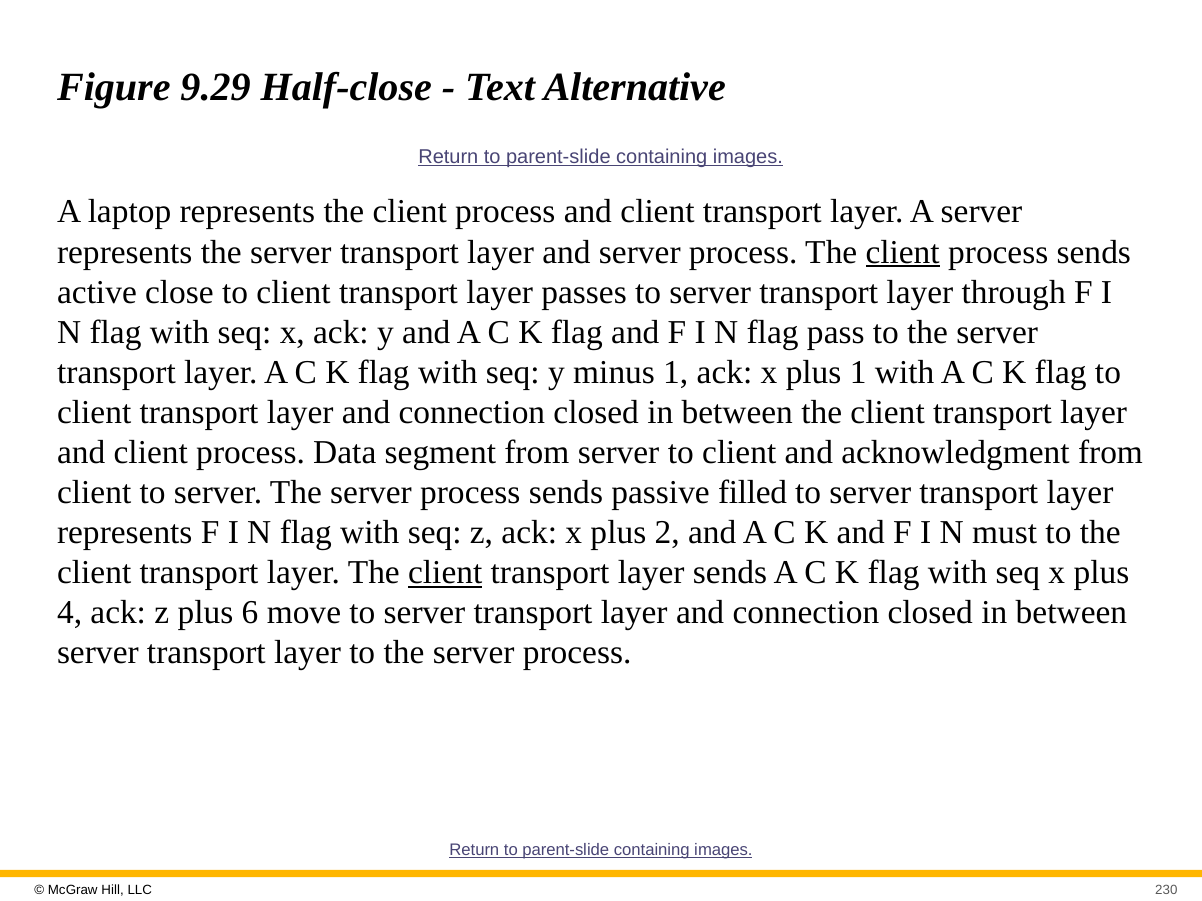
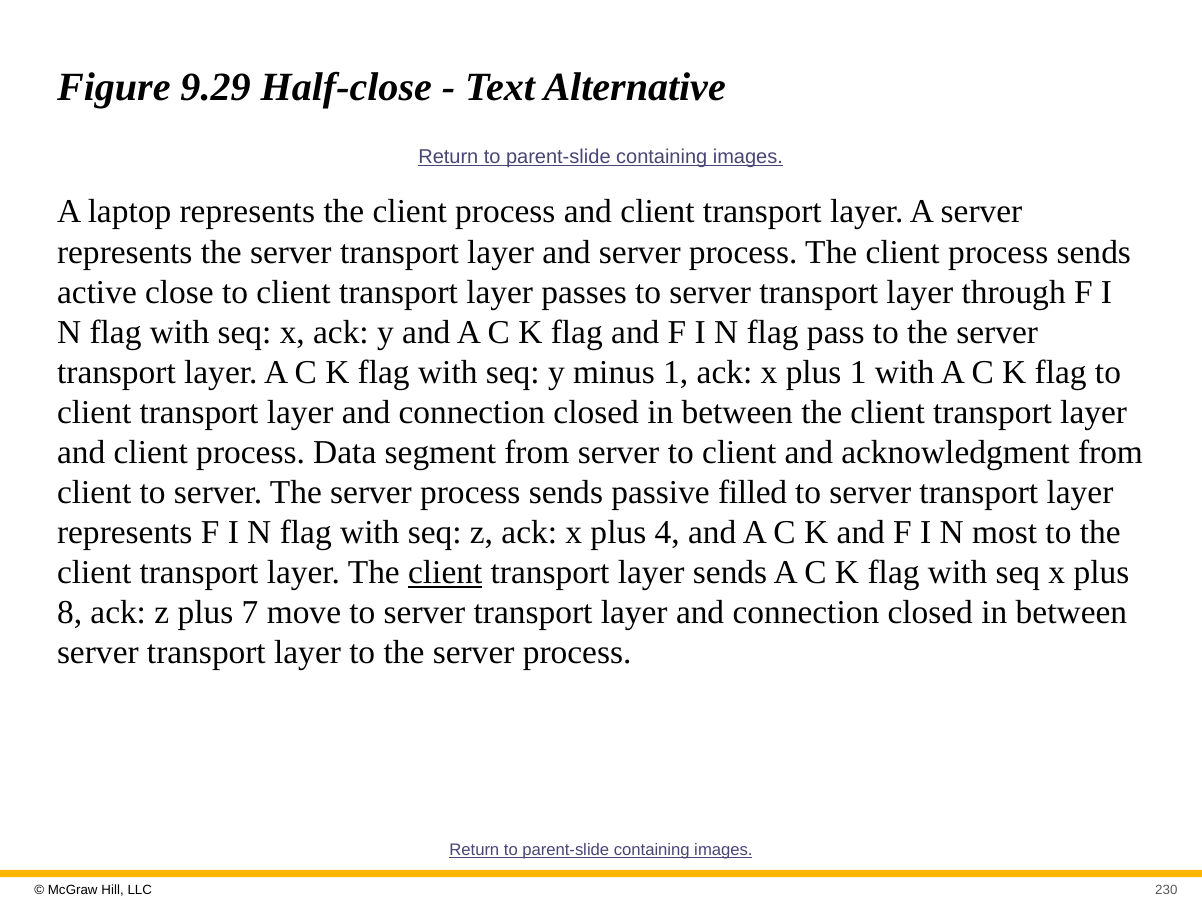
client underline: present -> none (903, 252)
2: 2 -> 4 (667, 533)
must: must -> most (1005, 533)
4: 4 -> 8 (70, 613)
6: 6 -> 7 (250, 613)
